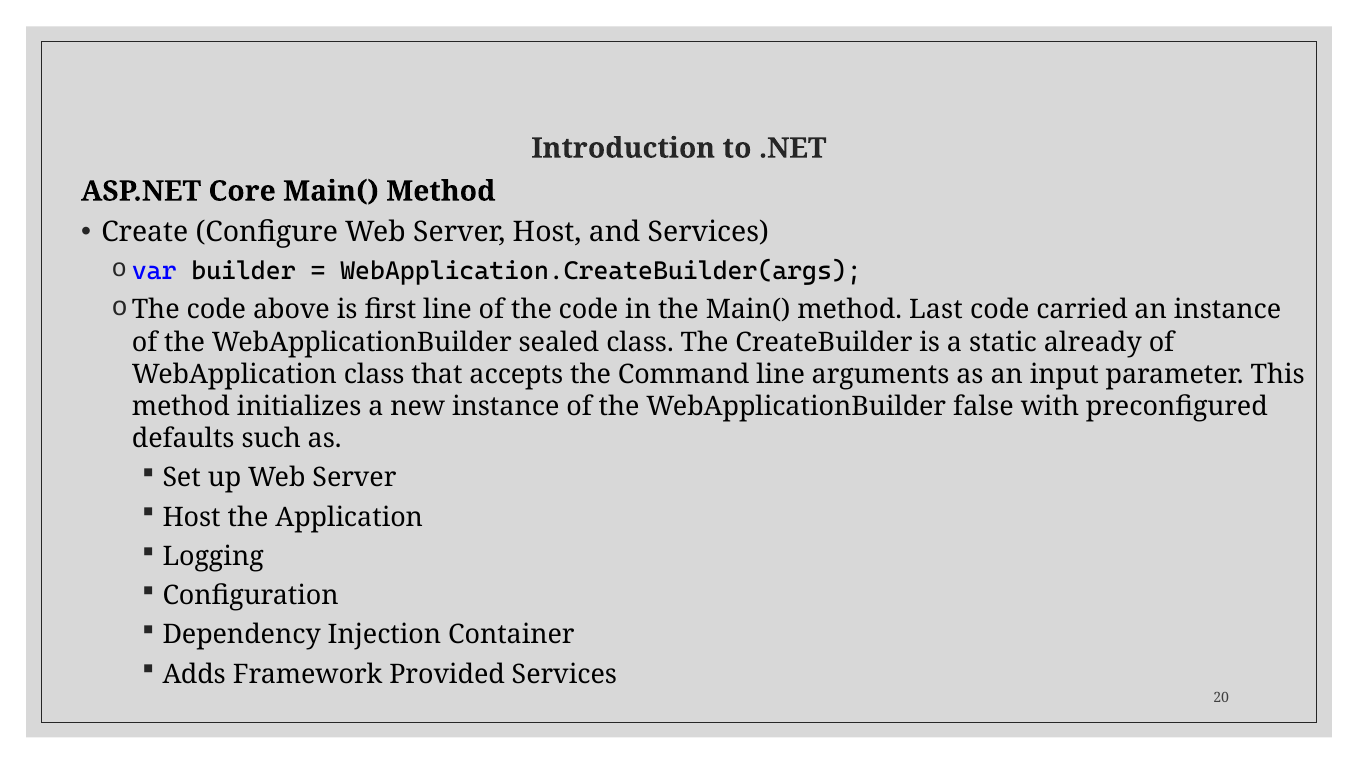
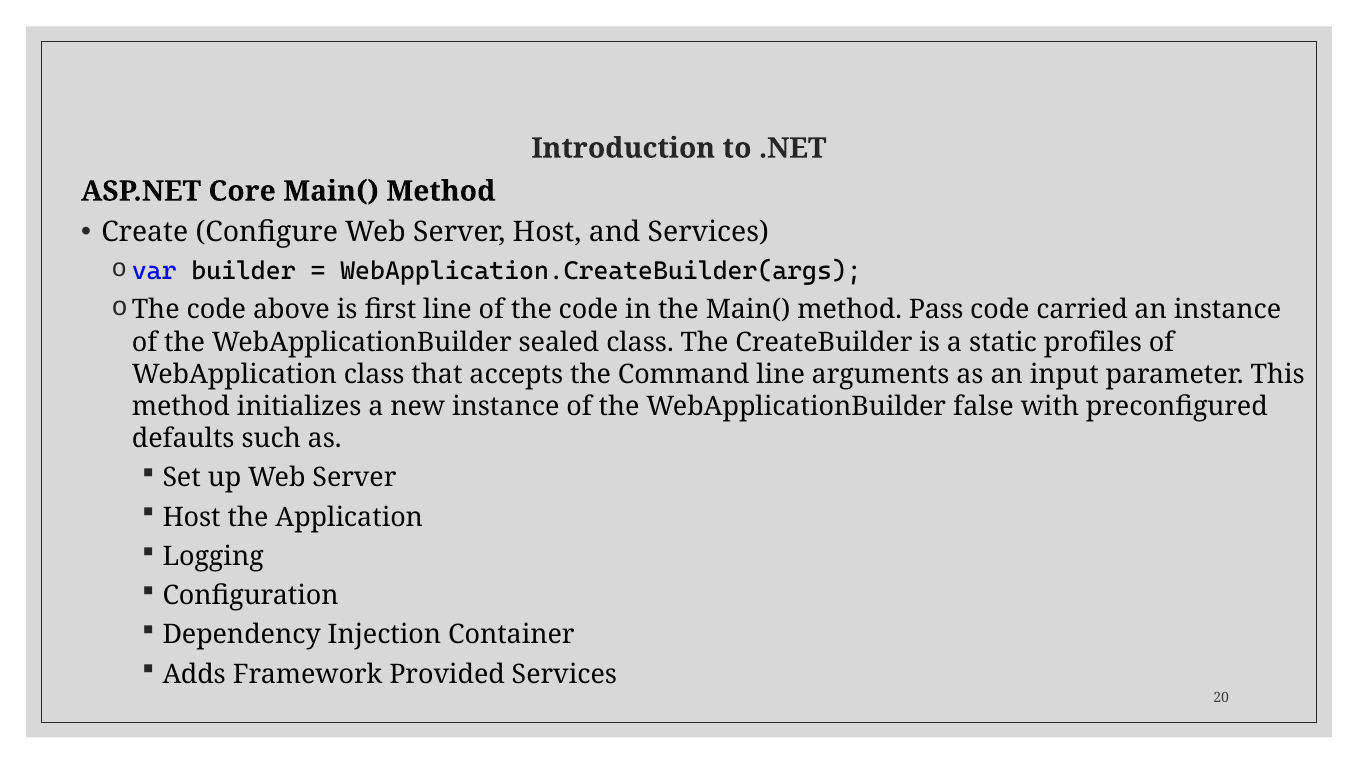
Last: Last -> Pass (936, 310)
already: already -> profiles (1093, 342)
